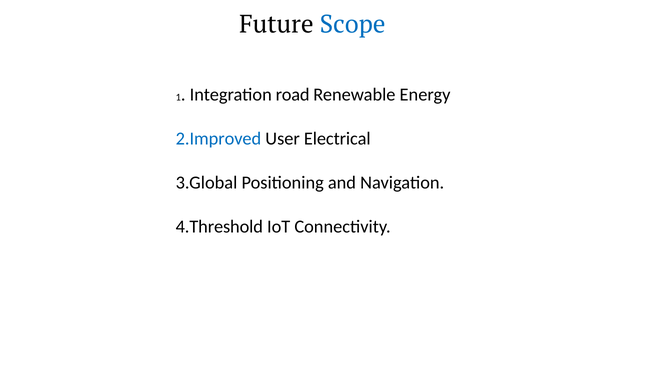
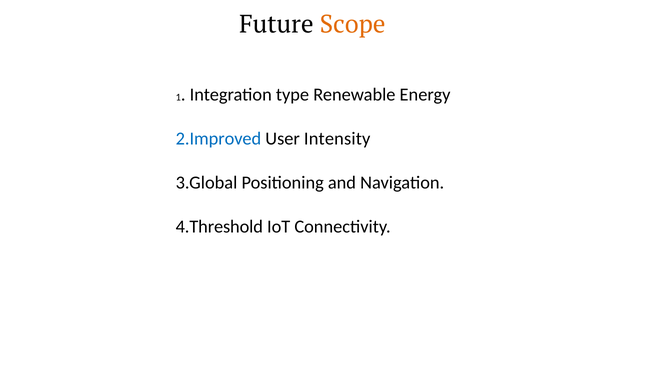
Scope colour: blue -> orange (353, 24)
road: road -> type (293, 94)
Electrical: Electrical -> Intensity (337, 138)
